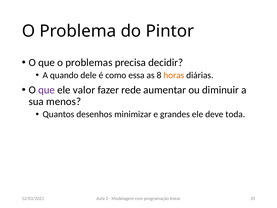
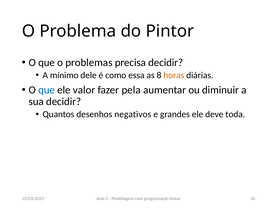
quando: quando -> mínimo (64, 75)
que colour: purple -> blue (47, 90)
rede: rede -> pela (131, 90)
sua menos: menos -> decidir (64, 101)
minimizar: minimizar -> negativos (133, 114)
